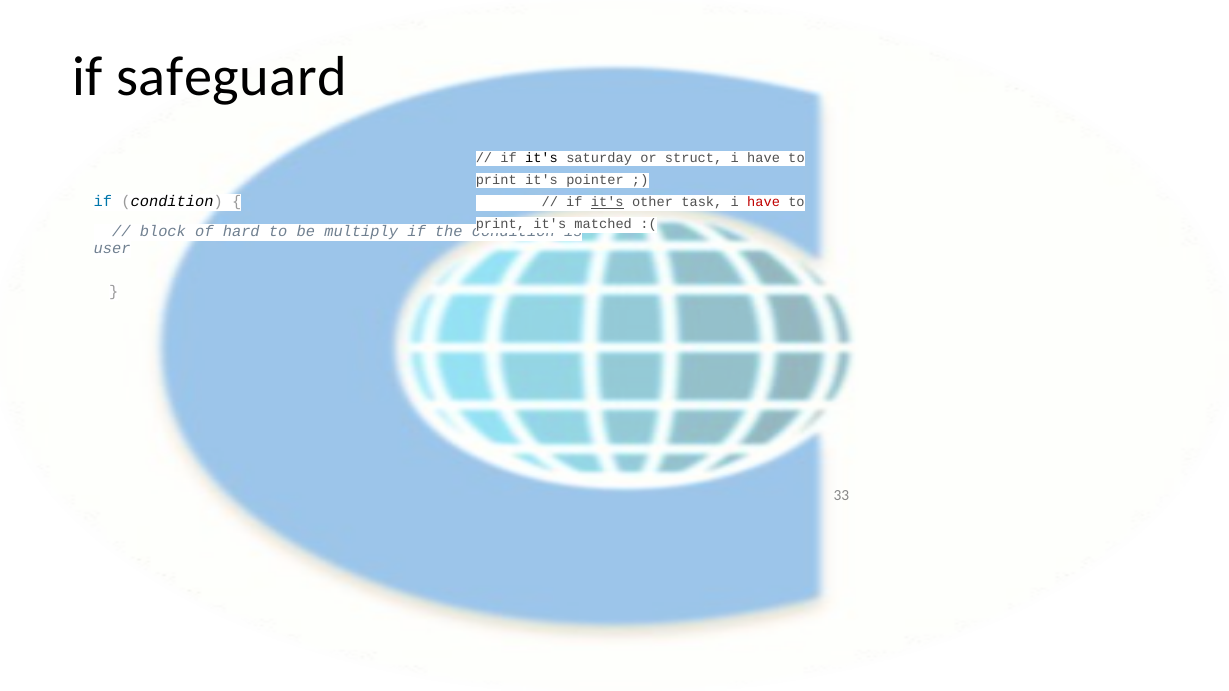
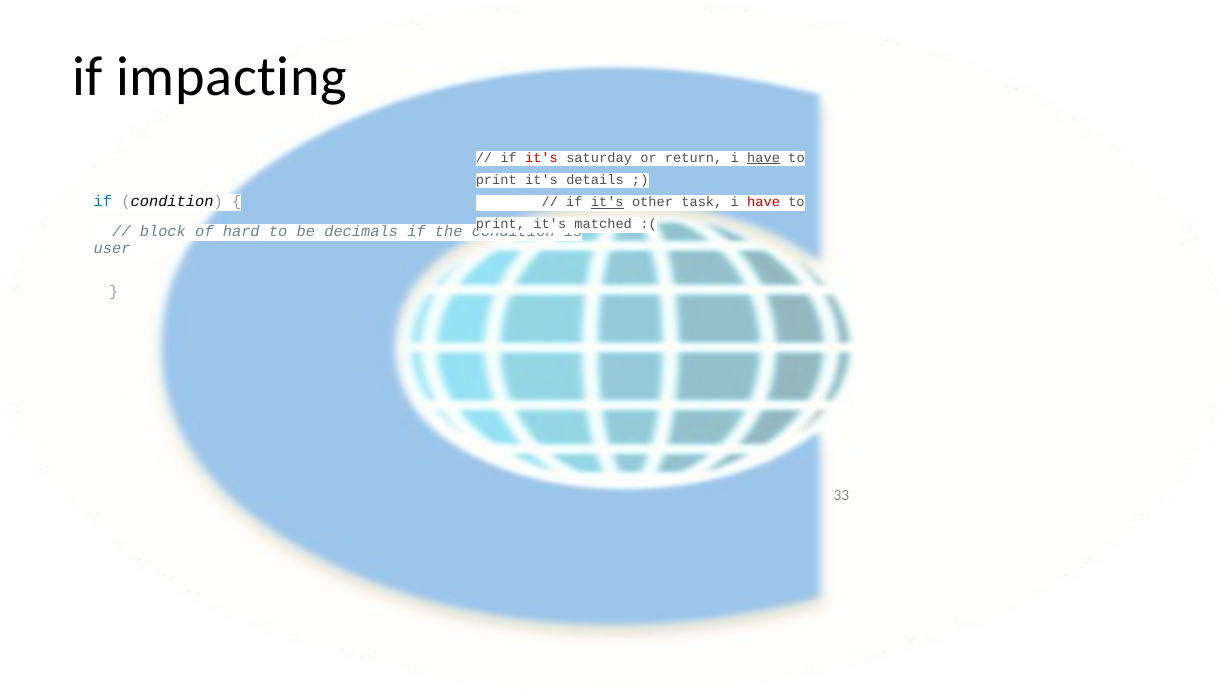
safeguard: safeguard -> impacting (232, 77)
it's colour: black -> red (541, 158)
struct: struct -> return (694, 158)
have underline: none -> present (764, 158)
pointer: pointer -> details (595, 180)
multiply: multiply -> decimals (361, 232)
